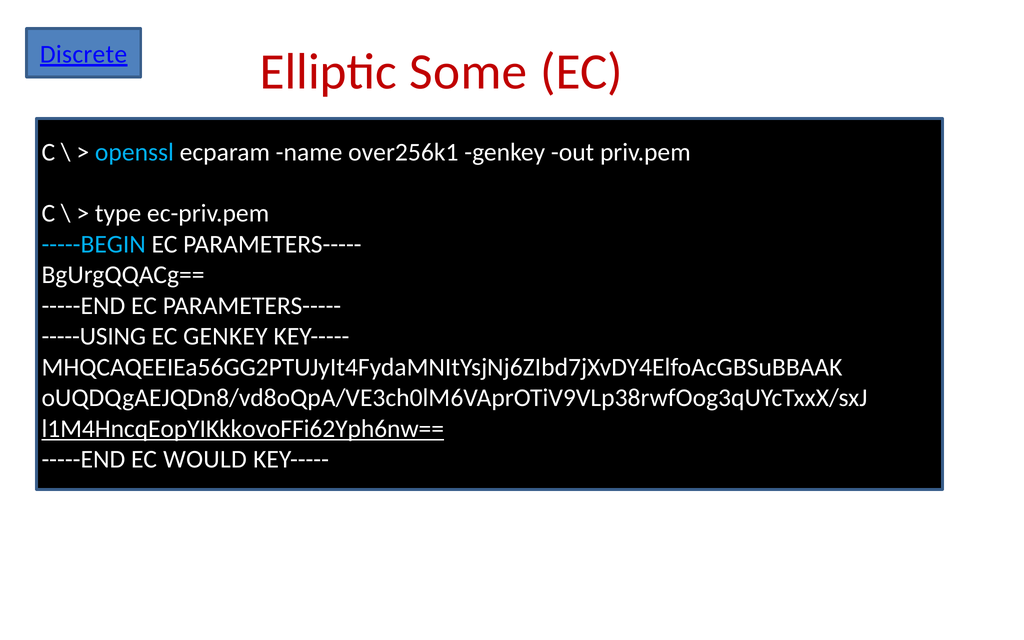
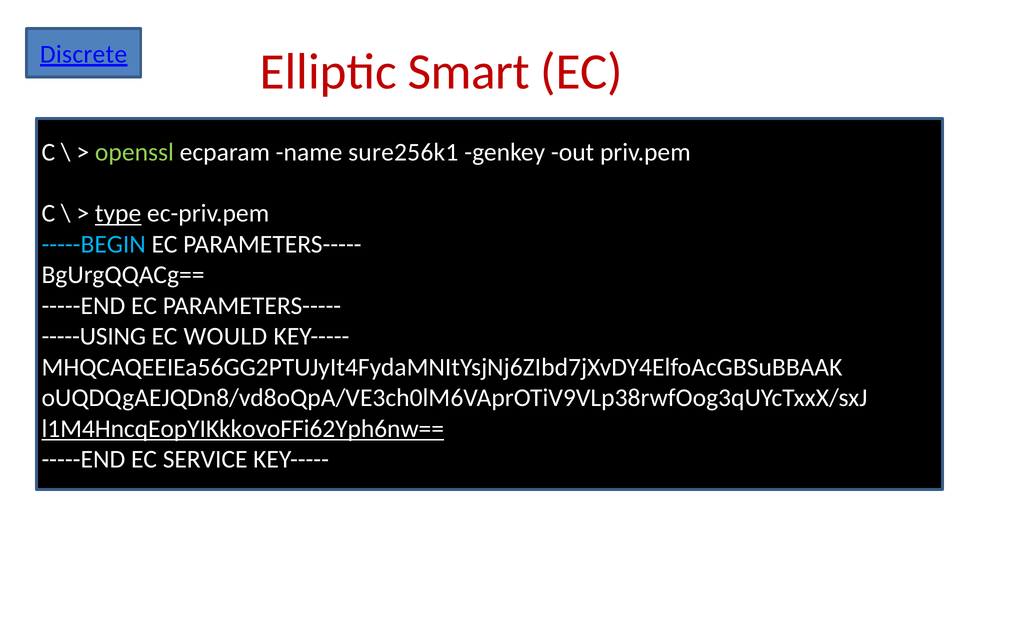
Some: Some -> Smart (469, 72)
openssl colour: light blue -> light green (134, 152)
over256k1: over256k1 -> sure256k1 (403, 152)
type underline: none -> present (118, 214)
EC GENKEY: GENKEY -> WOULD (225, 336)
WOULD: WOULD -> SERVICE (205, 459)
